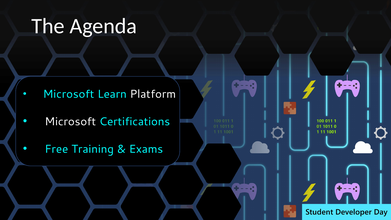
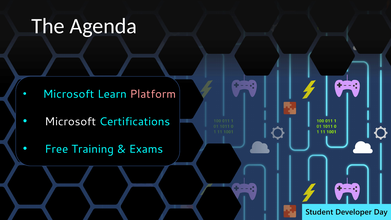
Platform colour: white -> pink (153, 94)
